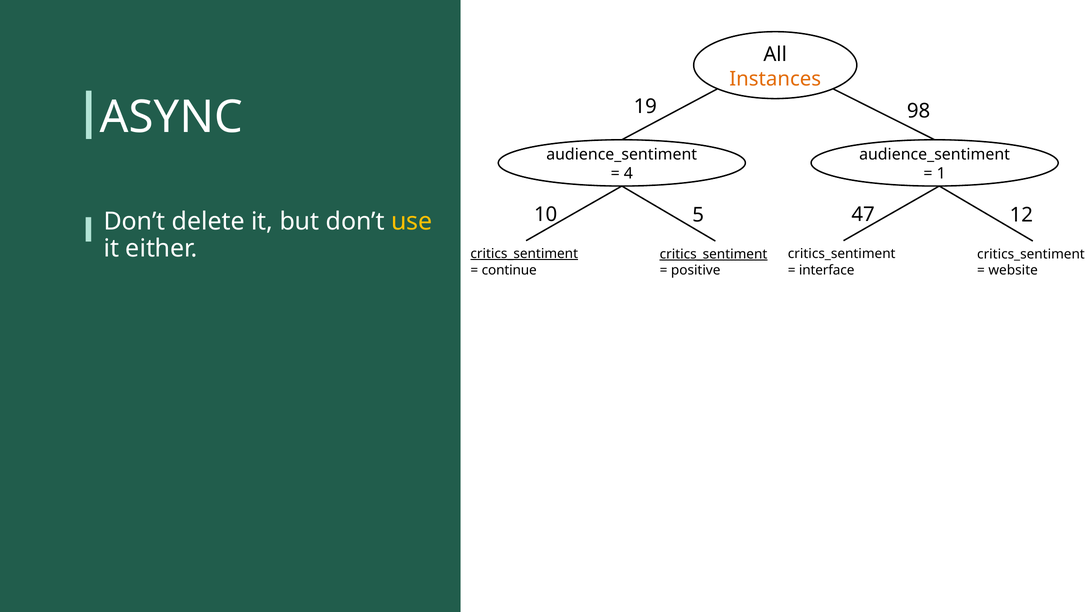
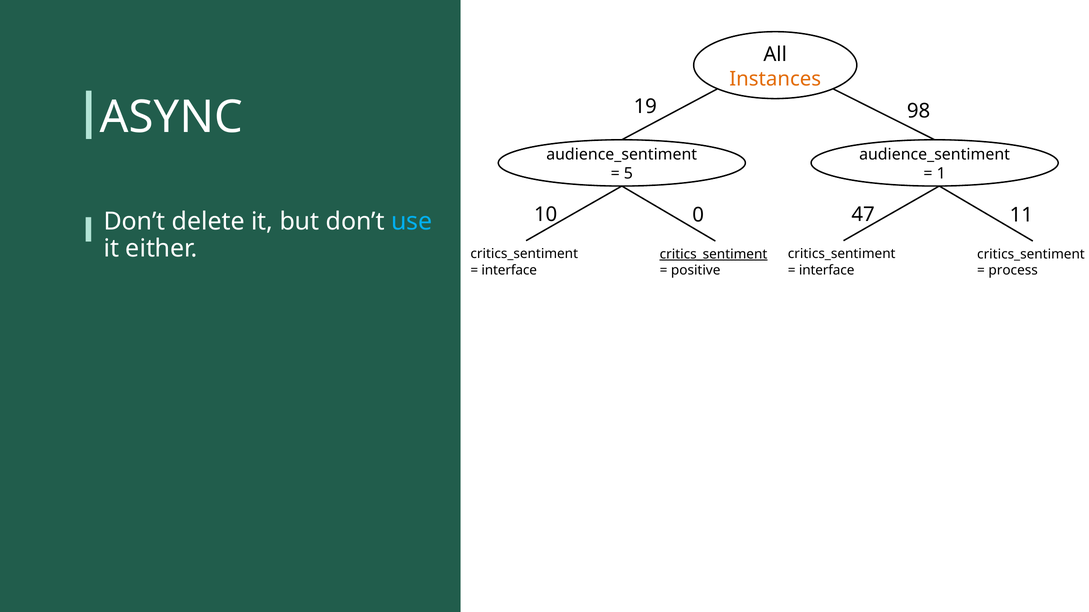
4: 4 -> 5 (628, 174)
5: 5 -> 0 (698, 215)
12: 12 -> 11 (1021, 215)
use colour: yellow -> light blue (412, 222)
critics_sentiment underline: present -> none (524, 254)
continue: continue -> interface (509, 270)
website: website -> process (1013, 271)
